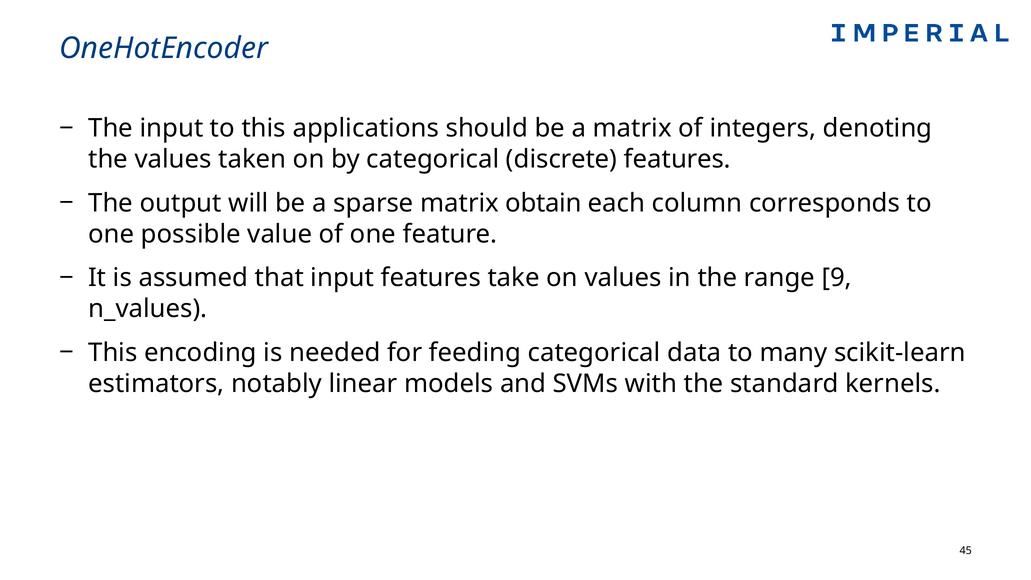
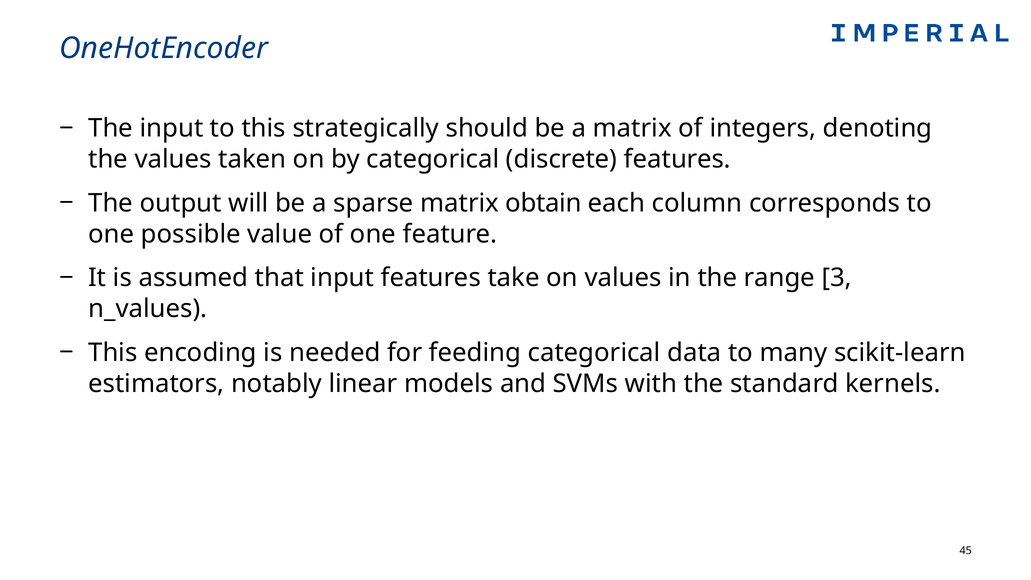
applications: applications -> strategically (366, 128)
9: 9 -> 3 (837, 278)
